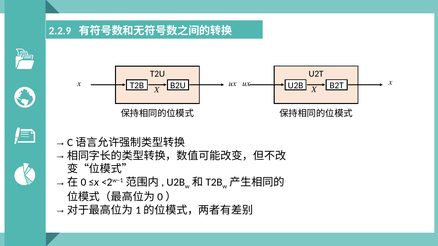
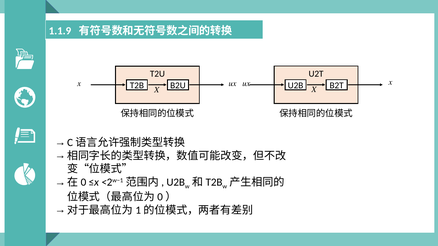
2.2.9: 2.2.9 -> 1.1.9 (60, 31)
